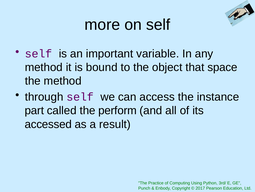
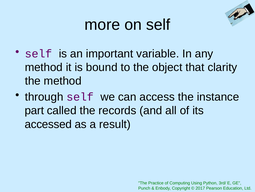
space: space -> clarity (222, 67)
perform: perform -> records (117, 110)
